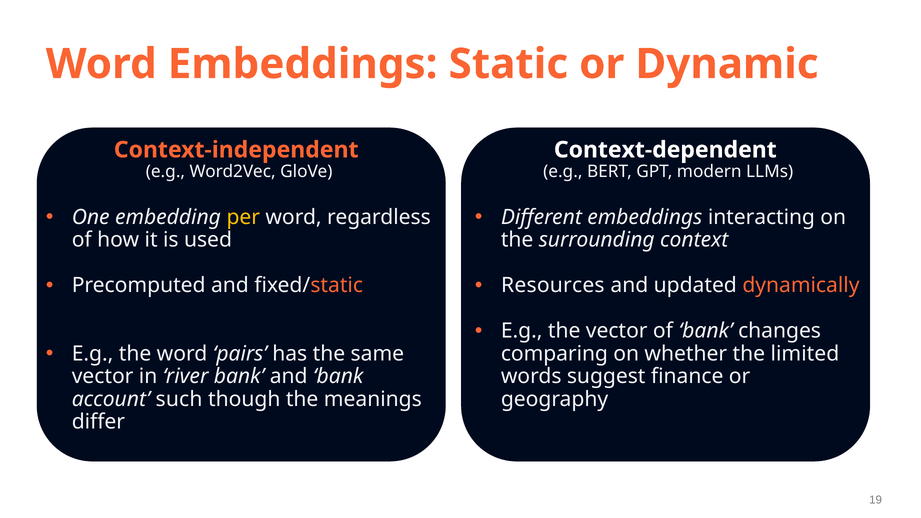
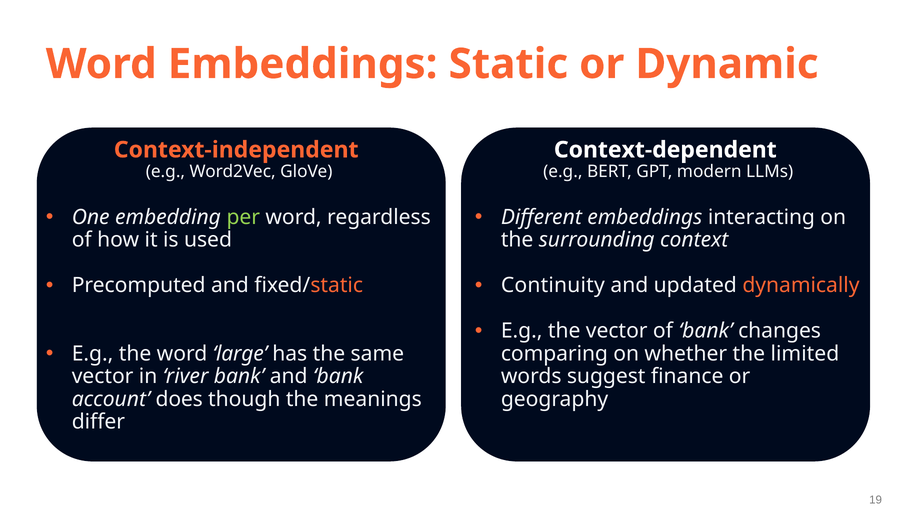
per colour: yellow -> light green (243, 217)
Resources: Resources -> Continuity (553, 285)
pairs: pairs -> large (240, 354)
such: such -> does (179, 399)
